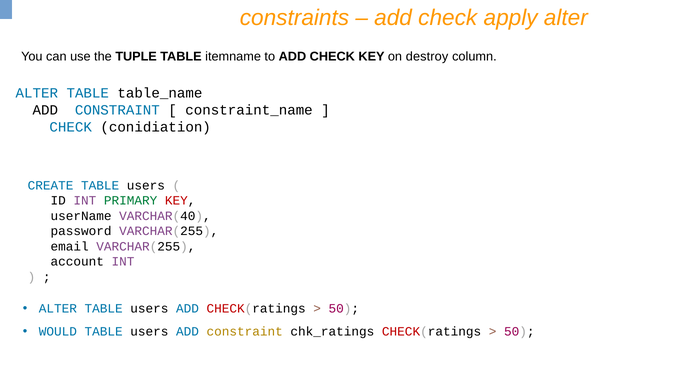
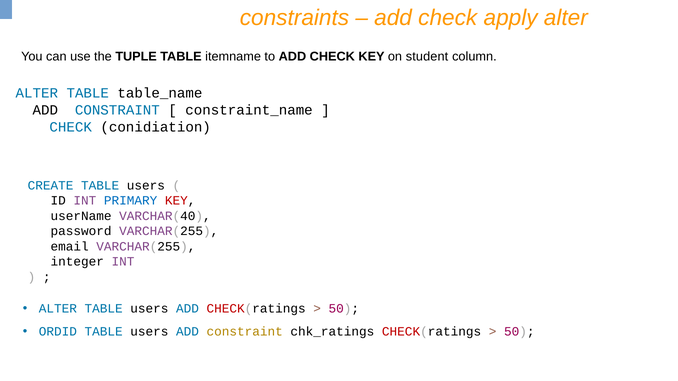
destroy: destroy -> student (427, 56)
PRIMARY colour: green -> blue (131, 201)
account: account -> integer (77, 262)
WOULD: WOULD -> ORDID (58, 332)
